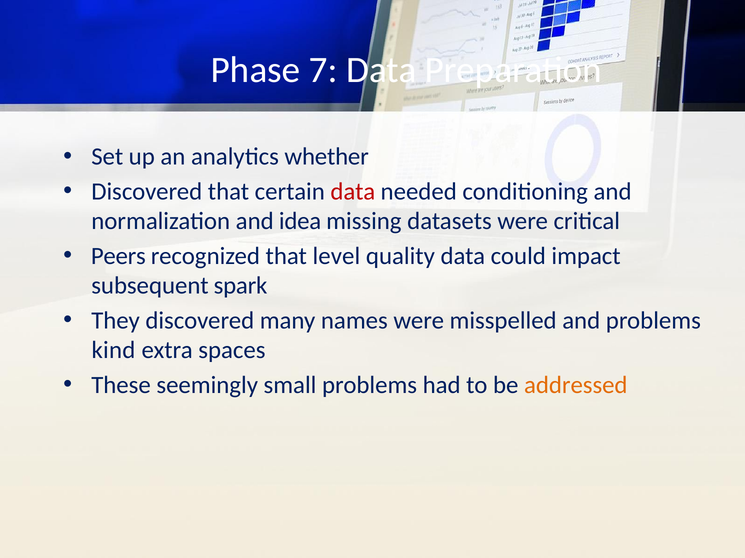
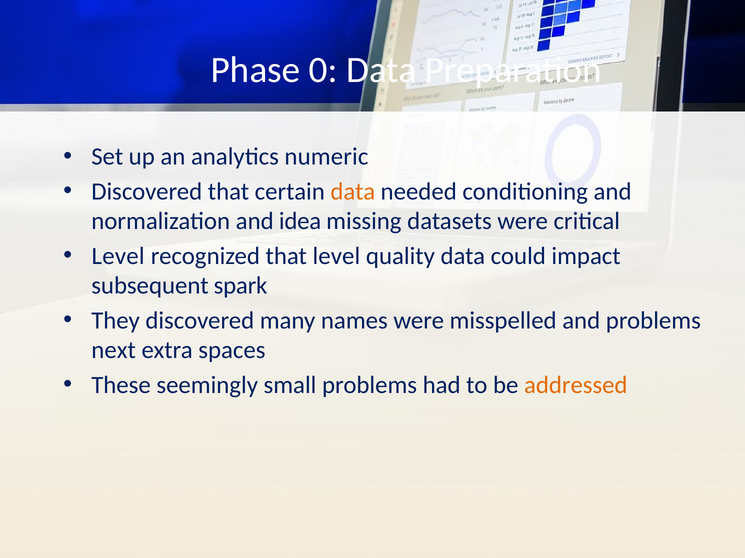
7: 7 -> 0 (323, 70)
whether: whether -> numeric (326, 157)
data colour: red -> orange (353, 192)
Peers: Peers -> Level (118, 256)
kind: kind -> next (114, 351)
